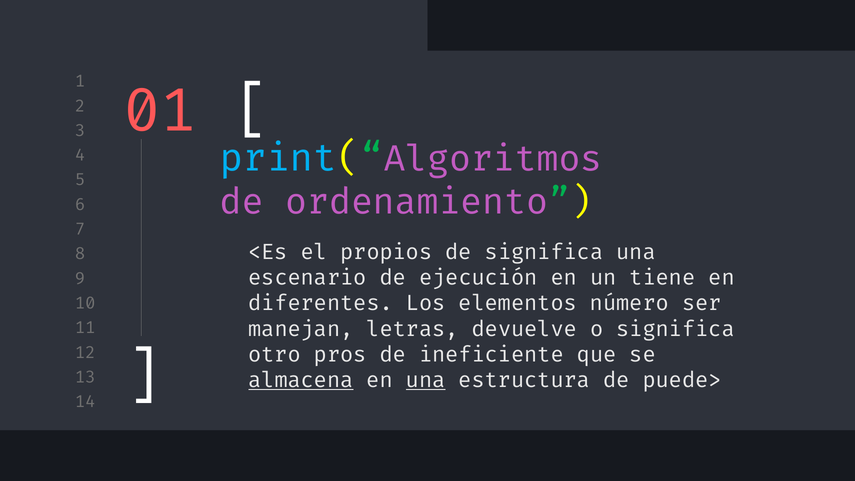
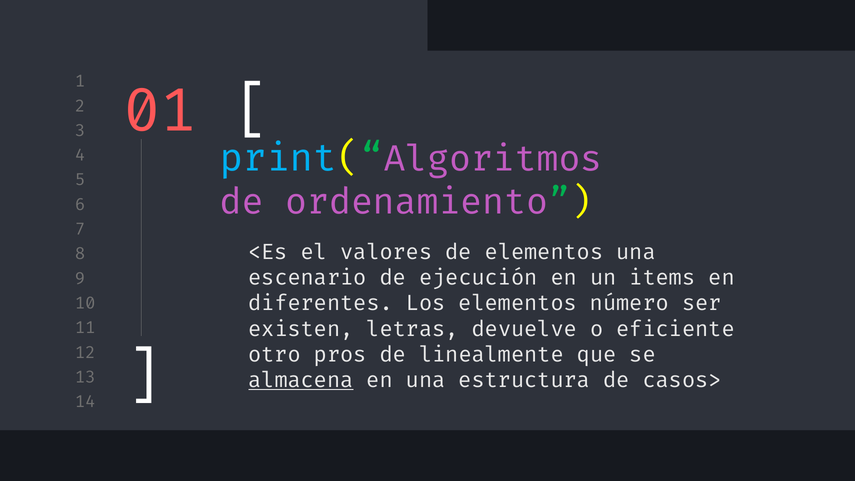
propios: propios -> valores (386, 252)
de significa: significa -> elementos (544, 252)
tiene: tiene -> items (662, 278)
manejan: manejan -> existen (301, 329)
o significa: significa -> eficiente (675, 329)
ineficiente: ineficiente -> linealmente (491, 355)
una underline: present -> none (426, 380)
puede>: puede> -> casos> (682, 380)
